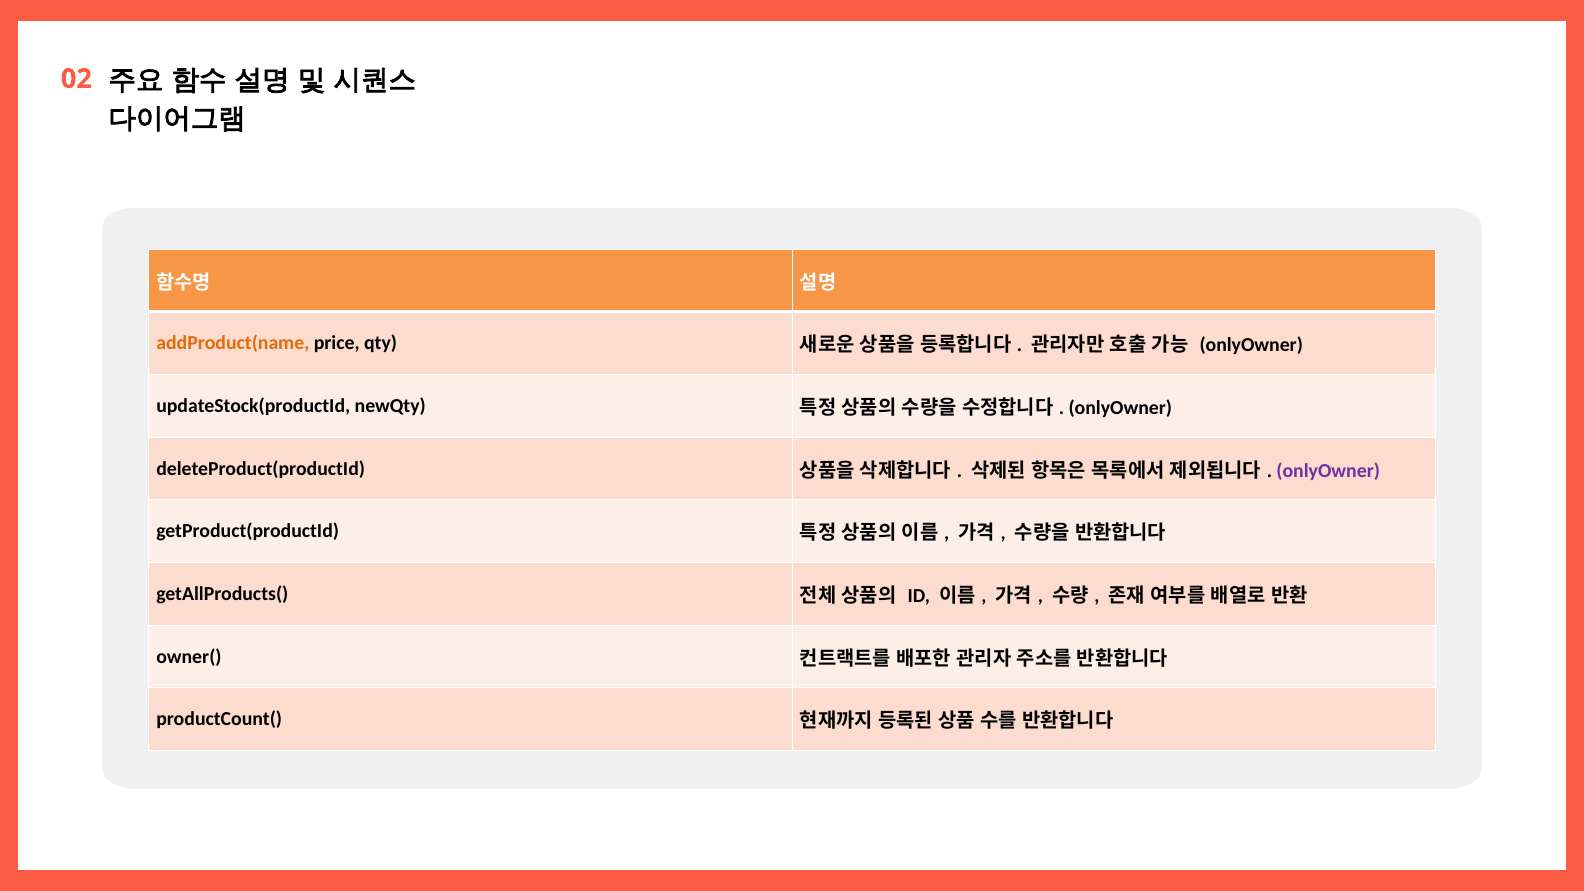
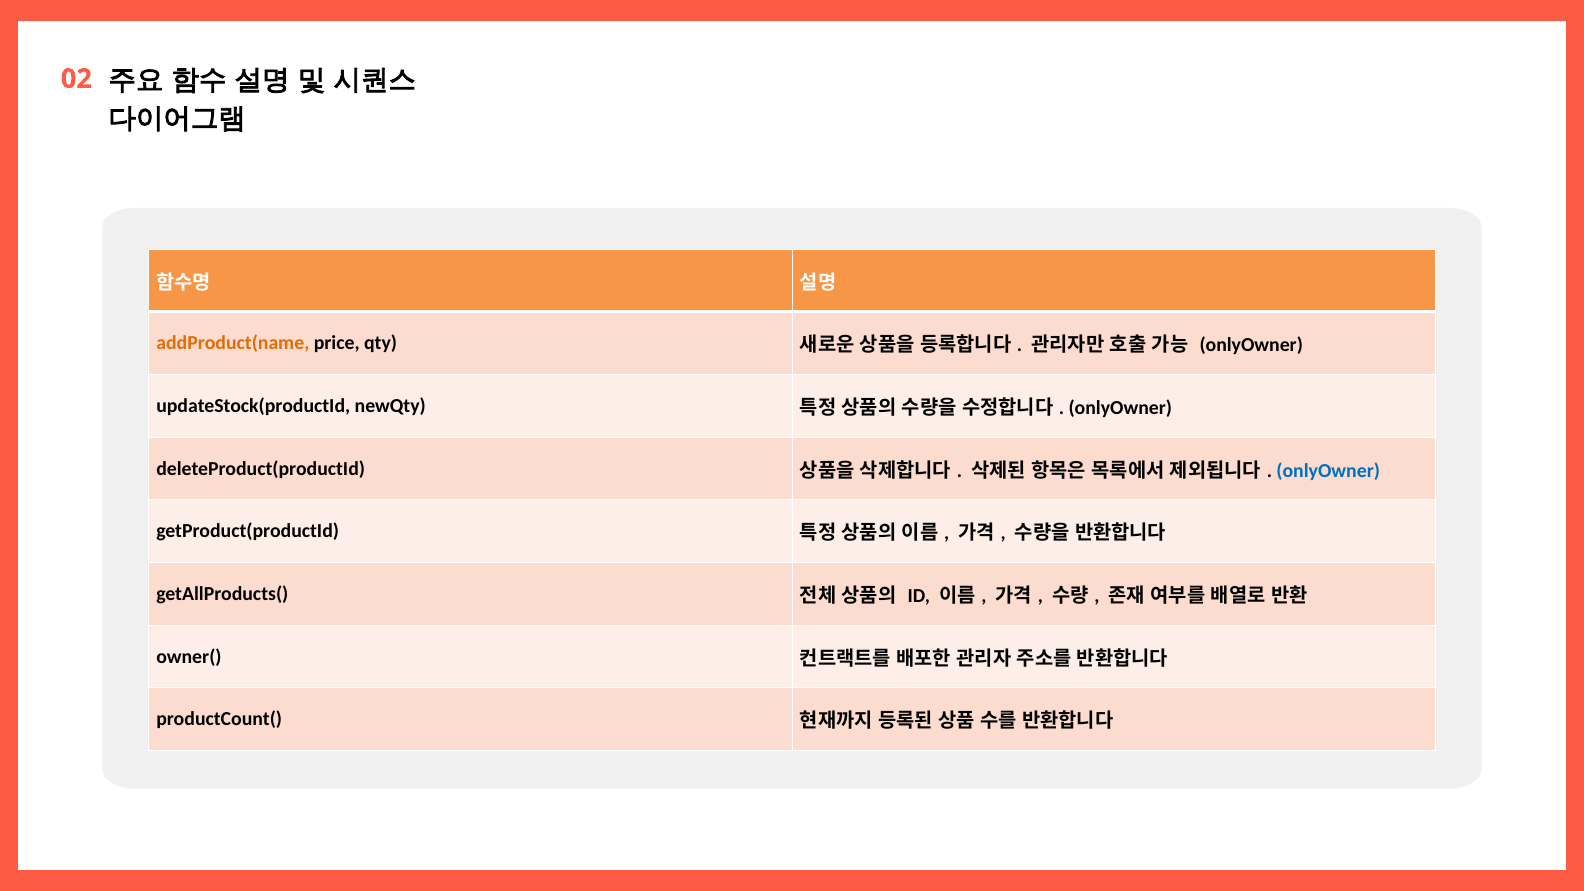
onlyOwner colour: purple -> blue (1328, 471)
